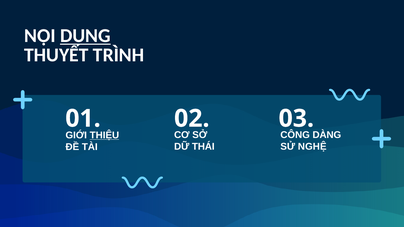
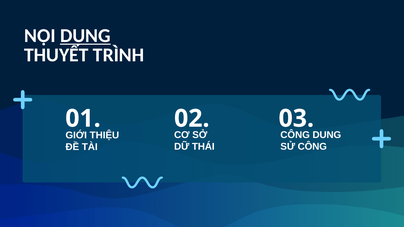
DÀNG: DÀNG -> DUNG (327, 135)
THIỆU underline: present -> none (104, 135)
SỬ NGHỆ: NGHỆ -> CÔNG (312, 147)
